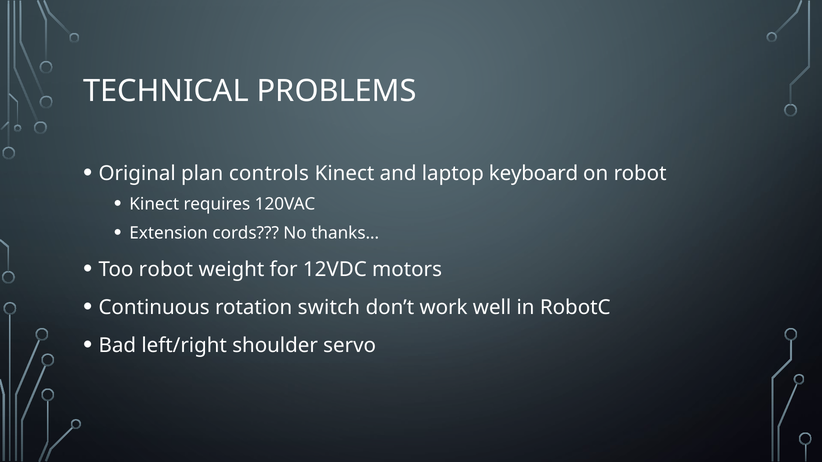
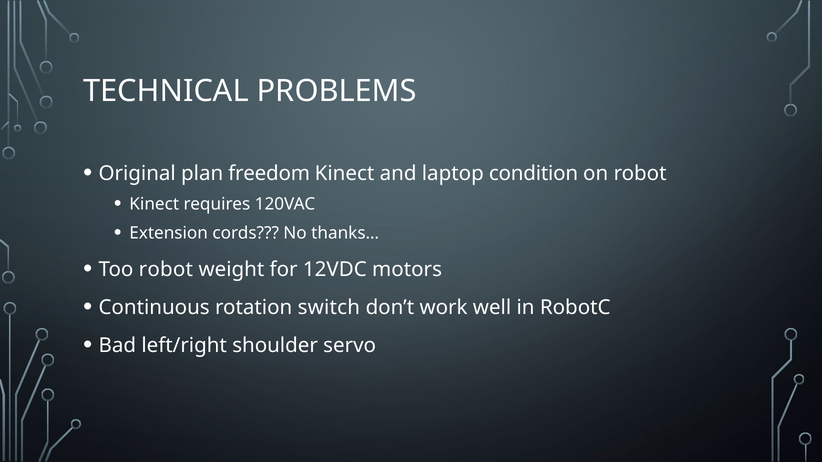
controls: controls -> freedom (269, 173)
keyboard: keyboard -> condition (534, 173)
